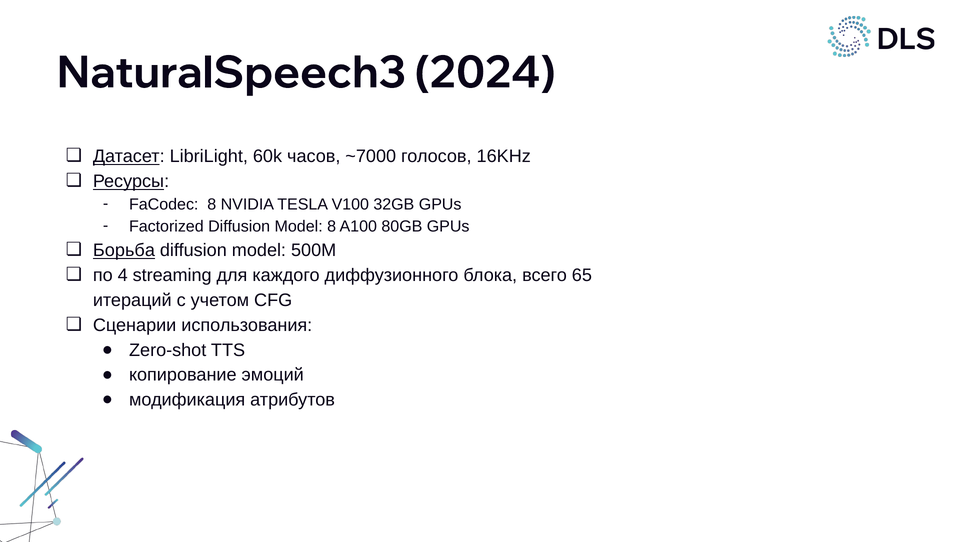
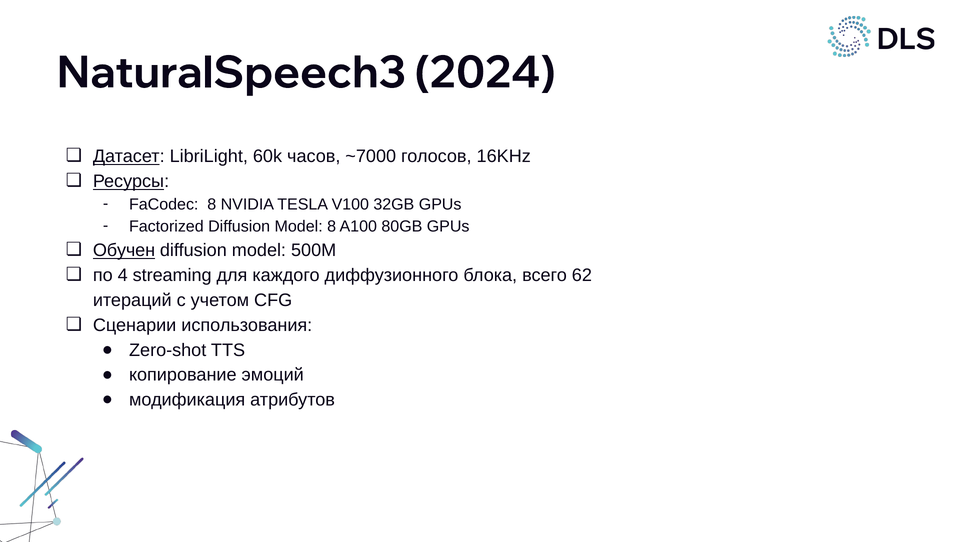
Борьба: Борьба -> Обучен (124, 251)
65: 65 -> 62 (582, 275)
